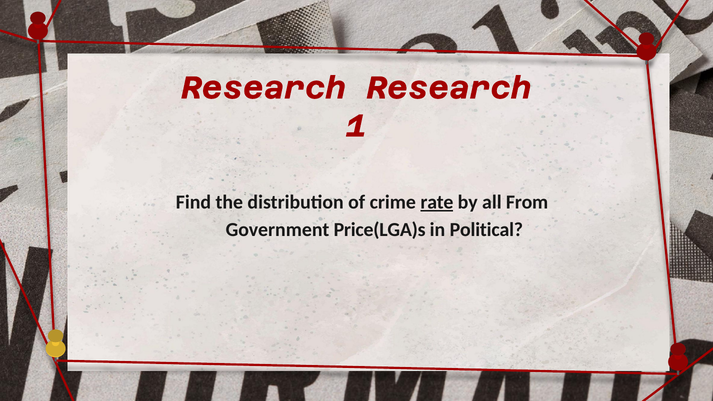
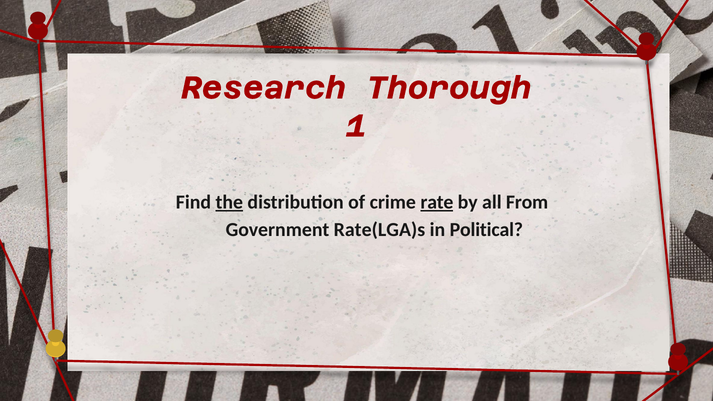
Research Research: Research -> Thorough (449, 88)
the underline: none -> present (229, 202)
Price(LGA)s: Price(LGA)s -> Rate(LGA)s (379, 230)
